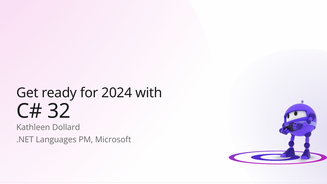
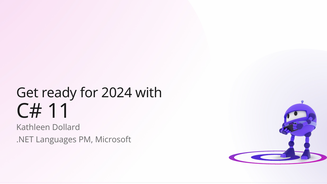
32: 32 -> 11 (59, 111)
